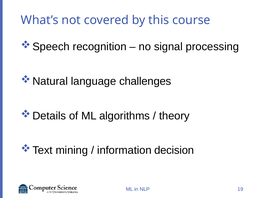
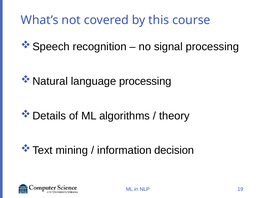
language challenges: challenges -> processing (145, 81)
